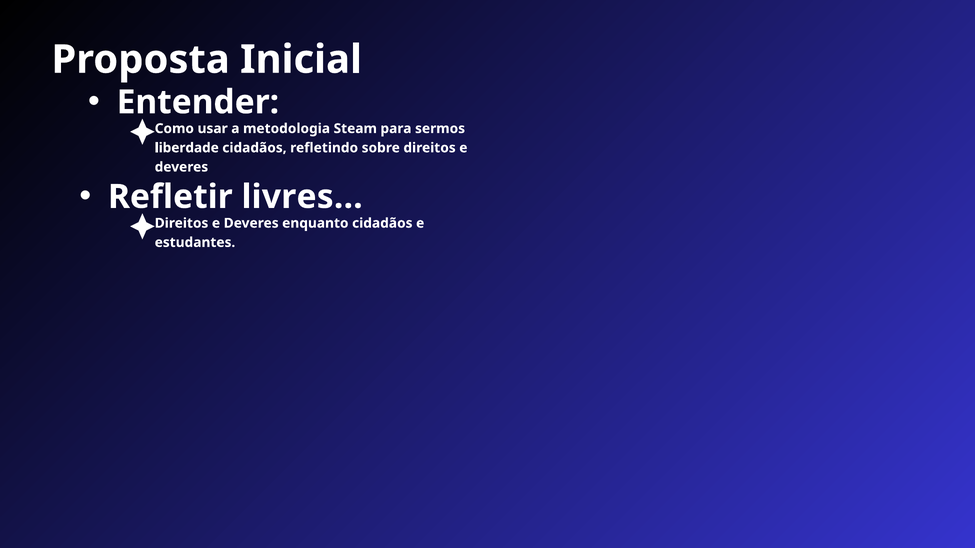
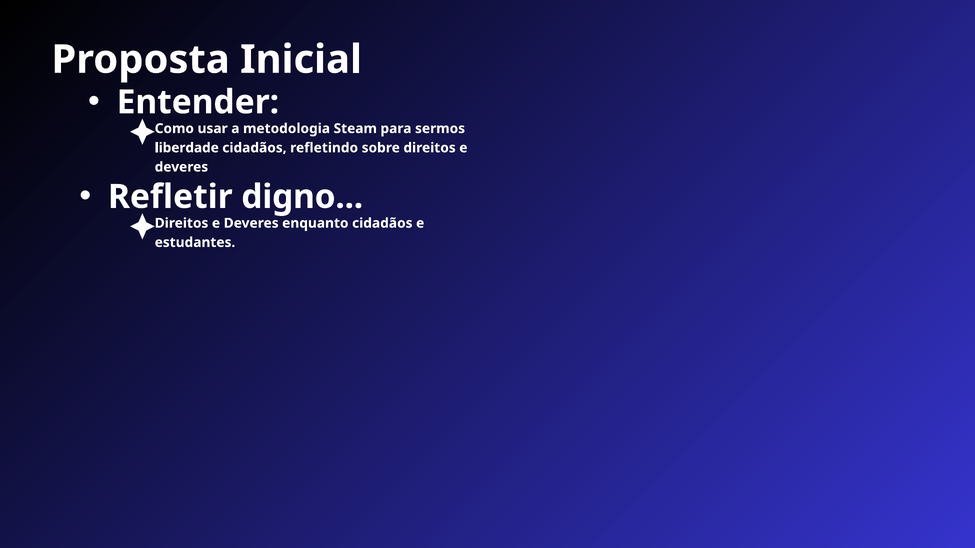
livres: livres -> digno (302, 197)
